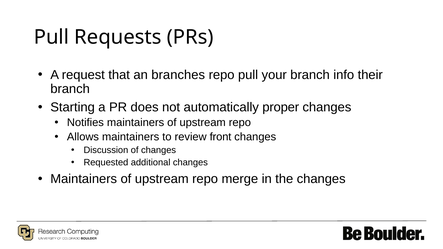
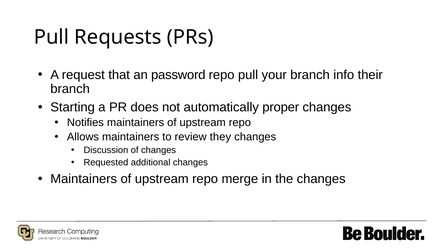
branches: branches -> password (178, 75)
front: front -> they (220, 137)
